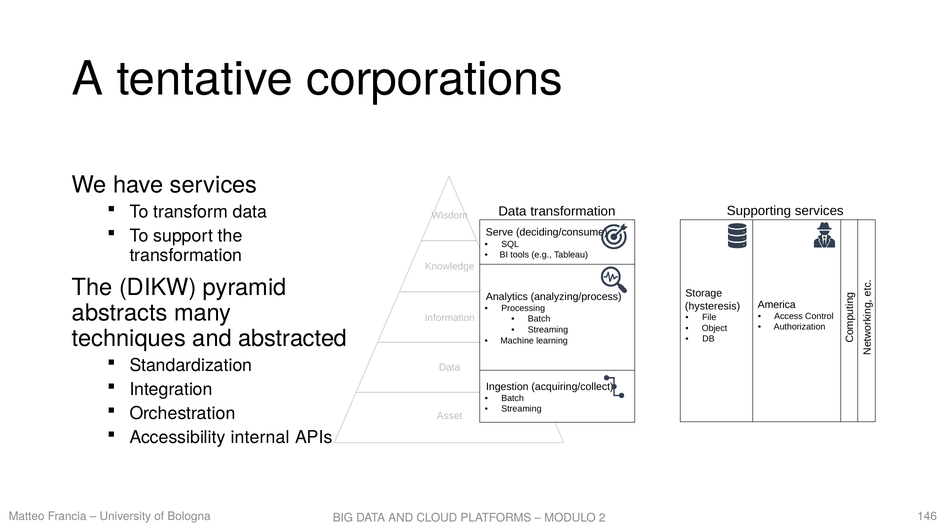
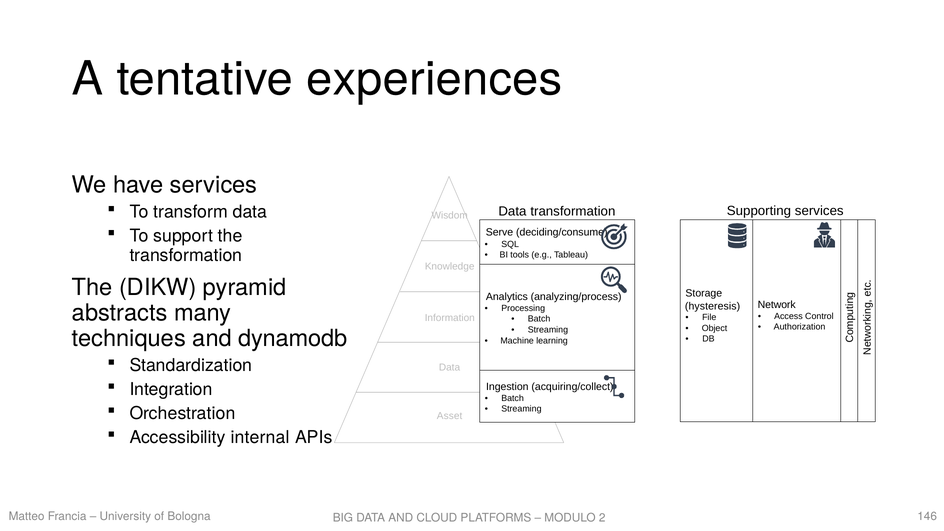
corporations: corporations -> experiences (434, 79)
America: America -> Network (777, 305)
abstracted: abstracted -> dynamodb (293, 338)
